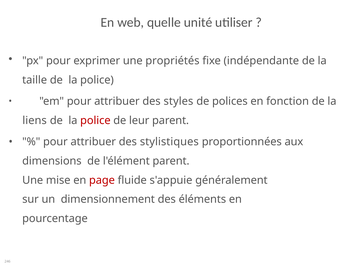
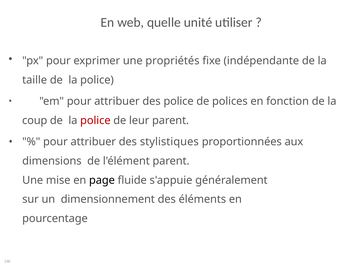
des styles: styles -> police (179, 101)
liens: liens -> coup (35, 120)
page colour: red -> black (102, 180)
